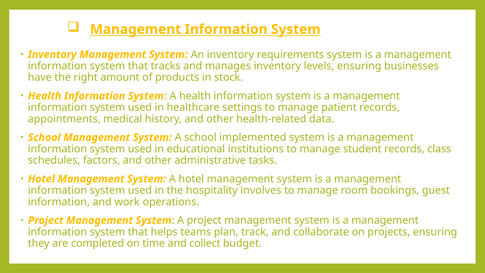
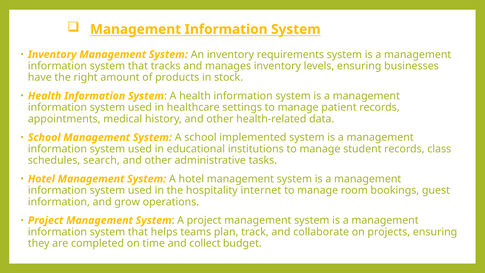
factors: factors -> search (101, 160)
involves: involves -> internet (261, 190)
work: work -> grow (127, 202)
